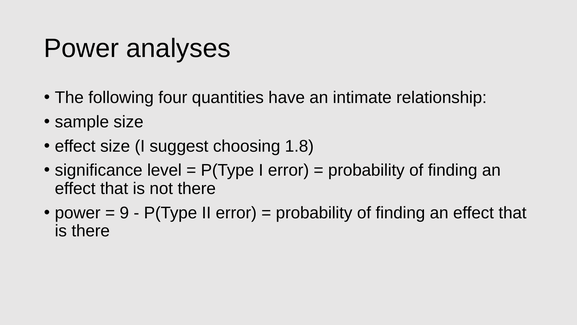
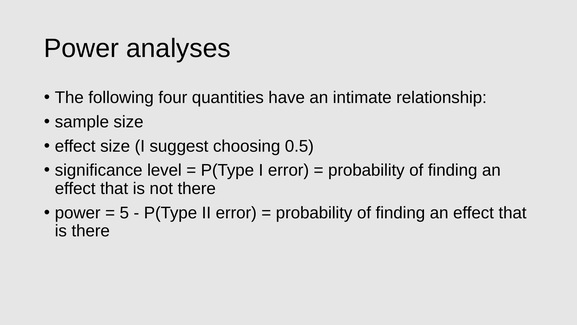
1.8: 1.8 -> 0.5 (299, 146)
9: 9 -> 5 (124, 213)
